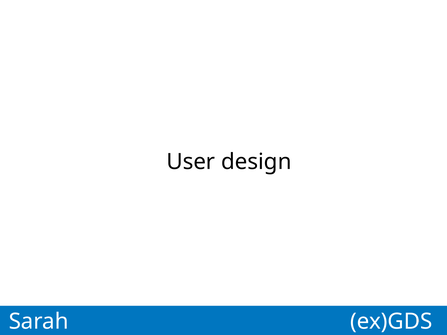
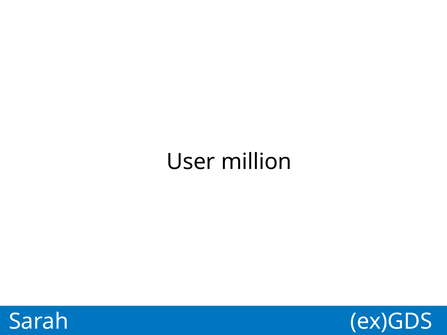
design: design -> million (256, 162)
